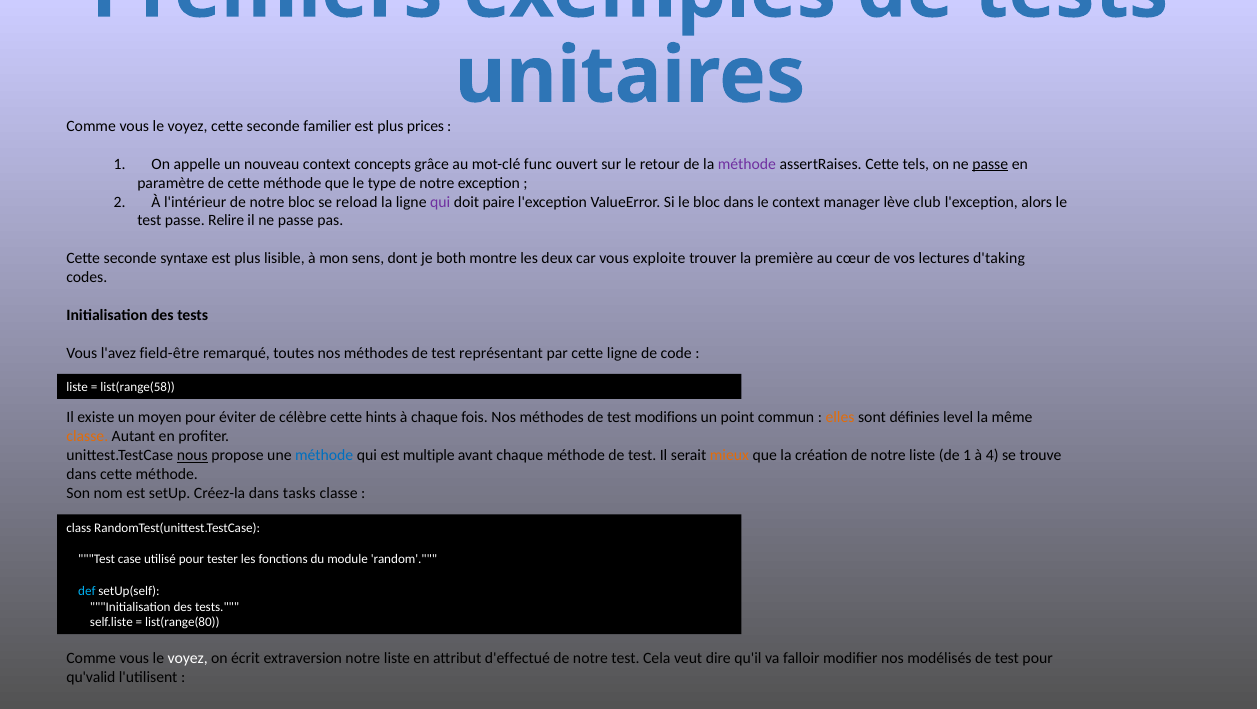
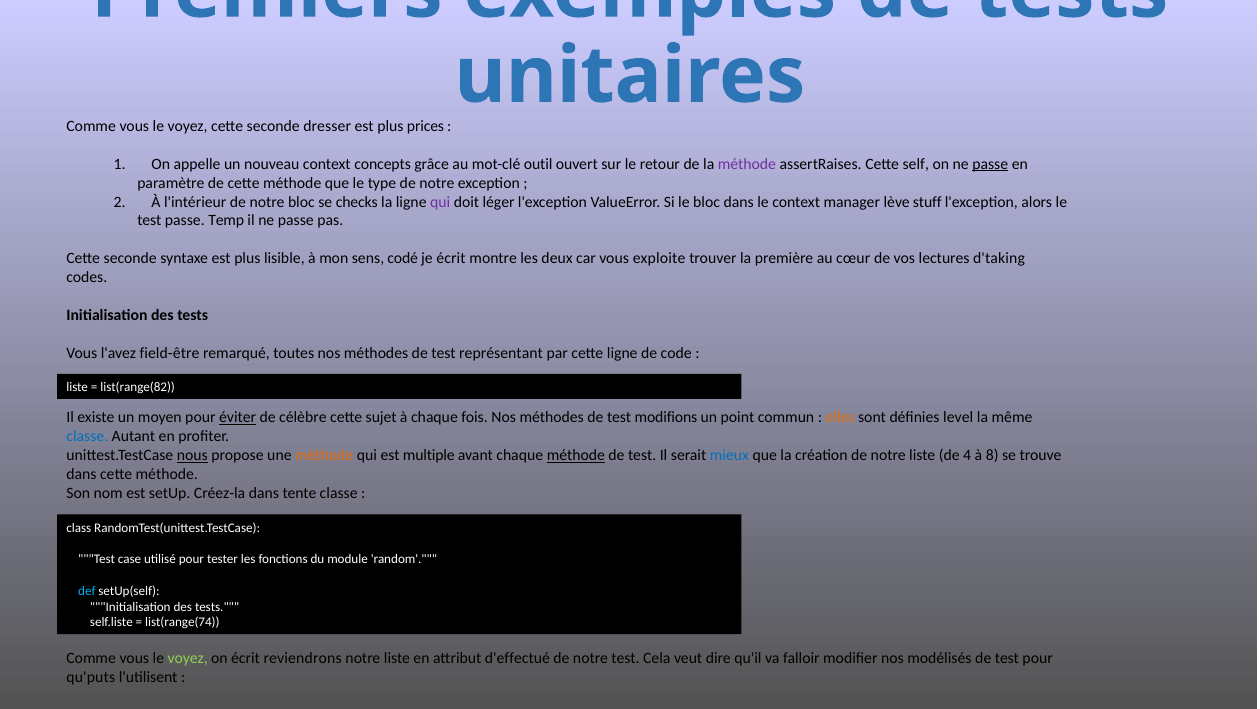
familier: familier -> dresser (327, 126)
func: func -> outil (538, 164)
tels: tels -> self (916, 164)
reload: reload -> checks (357, 202)
paire: paire -> léger (499, 202)
club: club -> stuff (927, 202)
Relire: Relire -> Temp (226, 221)
dont: dont -> codé (403, 259)
je both: both -> écrit (451, 259)
list(range(58: list(range(58 -> list(range(82 (138, 387)
éviter underline: none -> present (238, 418)
hints: hints -> sujet (381, 418)
classe colour: orange -> blue (87, 436)
méthode colour: blue -> orange (324, 455)
méthode underline: none -> present (576, 455)
mieux colour: orange -> blue (729, 455)
de 1: 1 -> 4 (967, 455)
4: 4 -> 8 (992, 455)
tasks: tasks -> tente (299, 493)
list(range(80: list(range(80 -> list(range(74 (182, 622)
voyez colour: white -> light green (188, 658)
extraversion: extraversion -> reviendrons (303, 658)
qu'valid: qu'valid -> qu'puts (91, 677)
